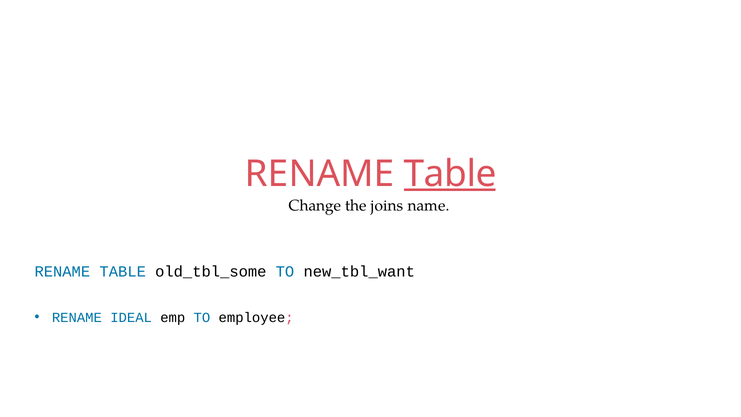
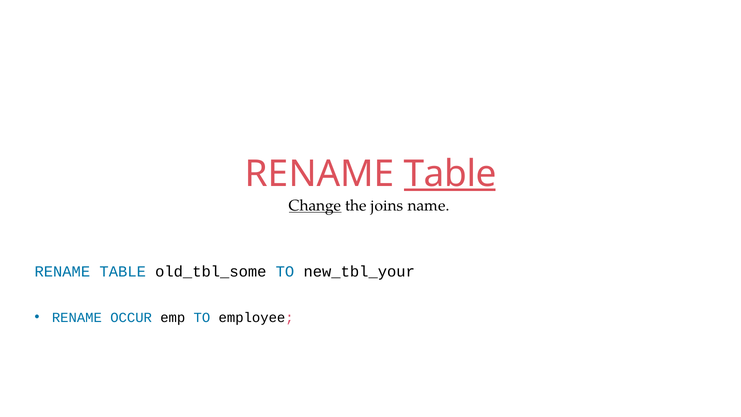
Change underline: none -> present (315, 205)
new_tbl_want: new_tbl_want -> new_tbl_your (359, 272)
IDEAL: IDEAL -> OCCUR (131, 317)
